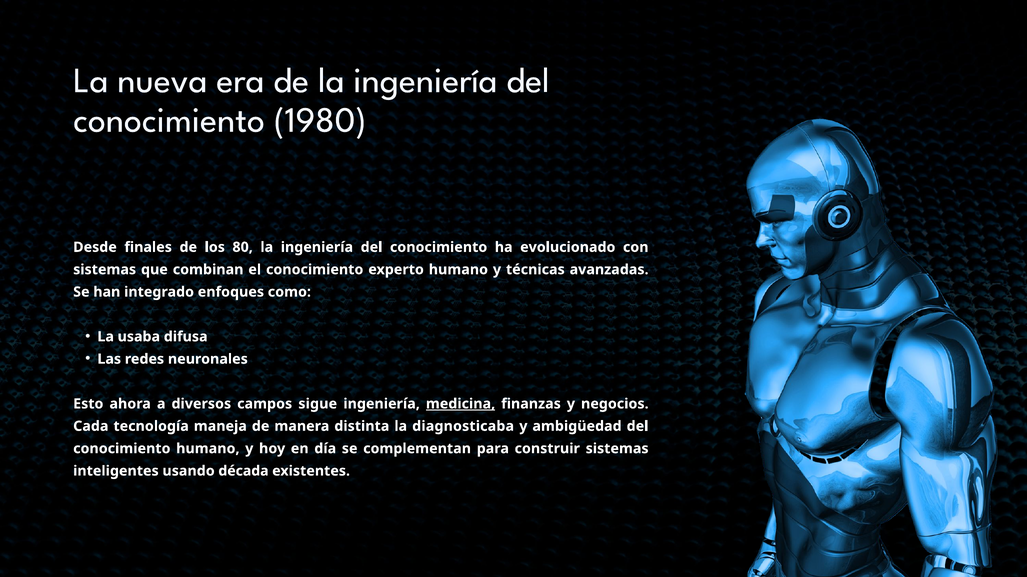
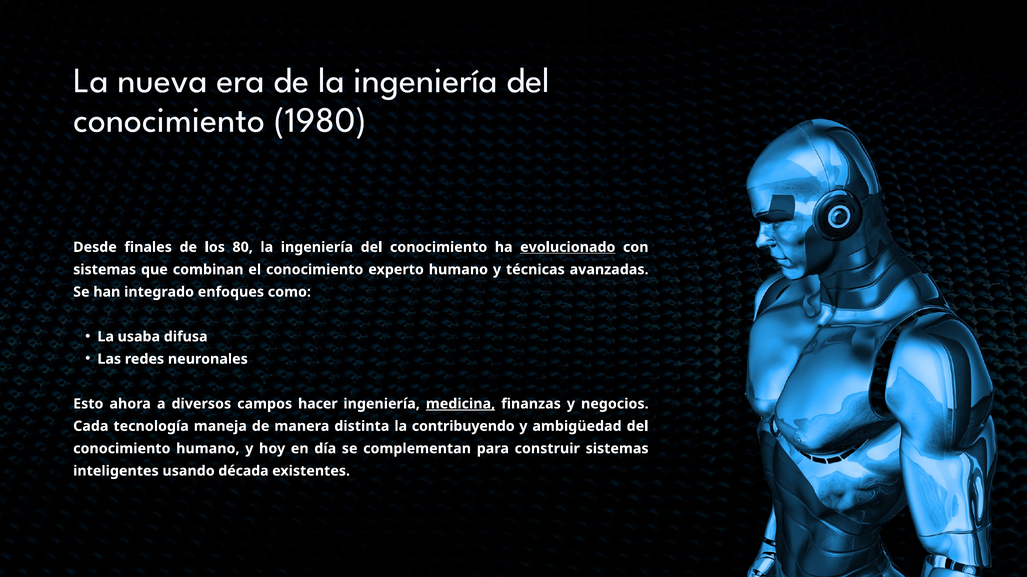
evolucionado underline: none -> present (568, 247)
sigue: sigue -> hacer (318, 404)
diagnosticaba: diagnosticaba -> contribuyendo (463, 427)
